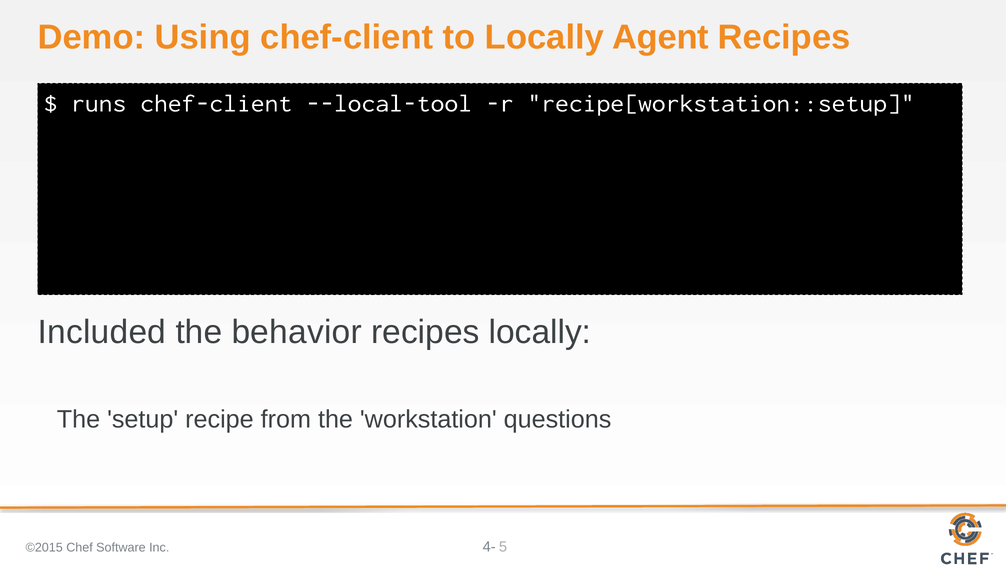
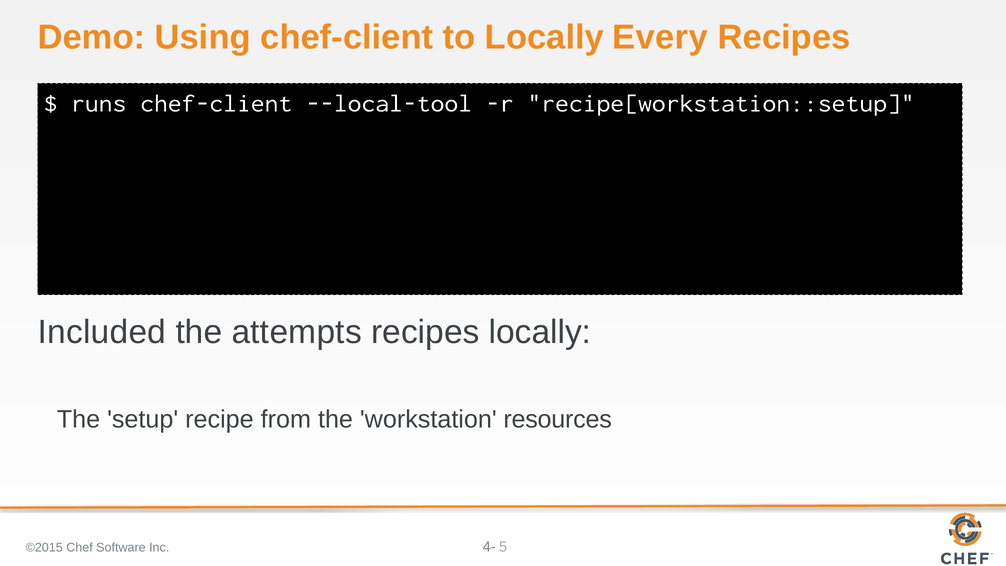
Agent: Agent -> Every (660, 37)
behavior: behavior -> attempts (297, 332)
questions: questions -> resources (558, 419)
